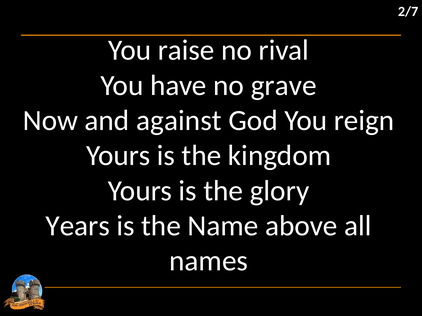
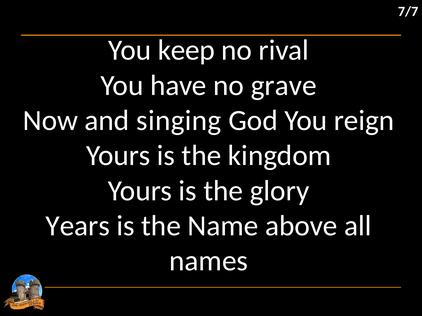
2/7: 2/7 -> 7/7 (408, 11)
raise: raise -> keep (186, 50)
against: against -> singing (179, 121)
